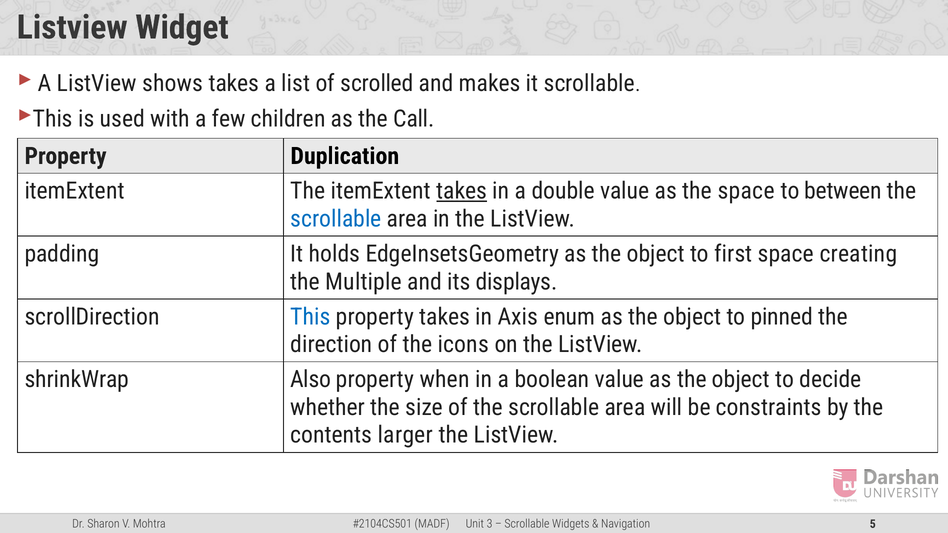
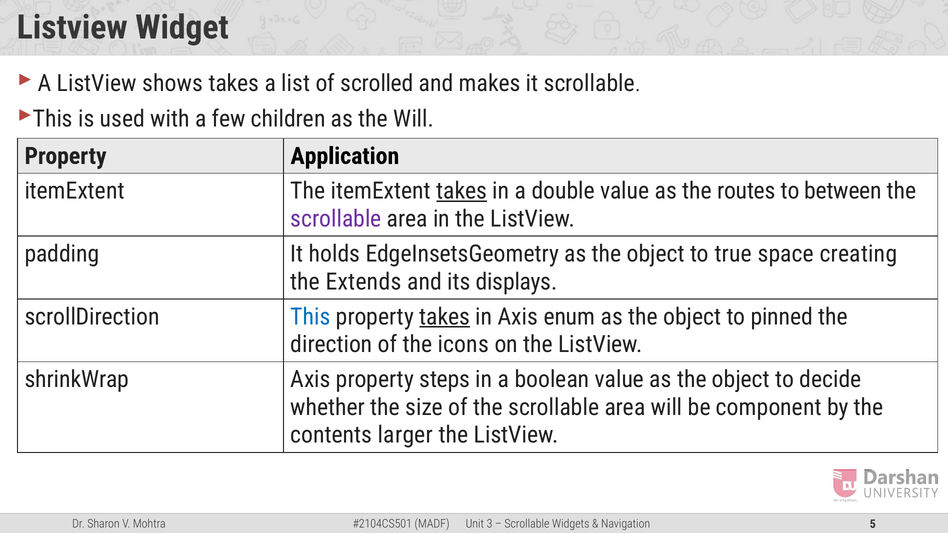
the Call: Call -> Will (414, 119)
Duplication: Duplication -> Application (345, 156)
the space: space -> routes (746, 191)
scrollable colour: blue -> purple (336, 219)
first: first -> true (733, 254)
Multiple: Multiple -> Extends (364, 282)
takes underline: none -> present (445, 317)
shrinkWrap Also: Also -> Axis (311, 380)
when: when -> steps (445, 380)
constraints: constraints -> component (769, 408)
